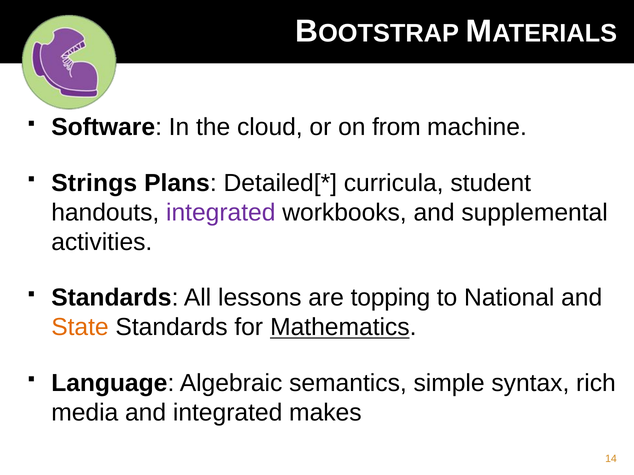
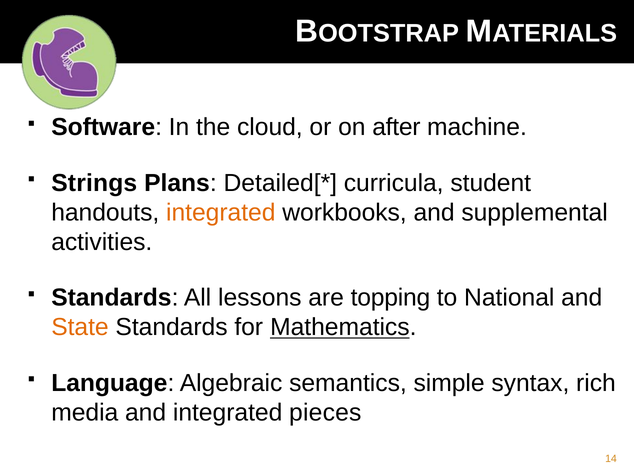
from: from -> after (396, 127)
integrated colour: purple -> orange (221, 213)
makes: makes -> pieces (325, 413)
